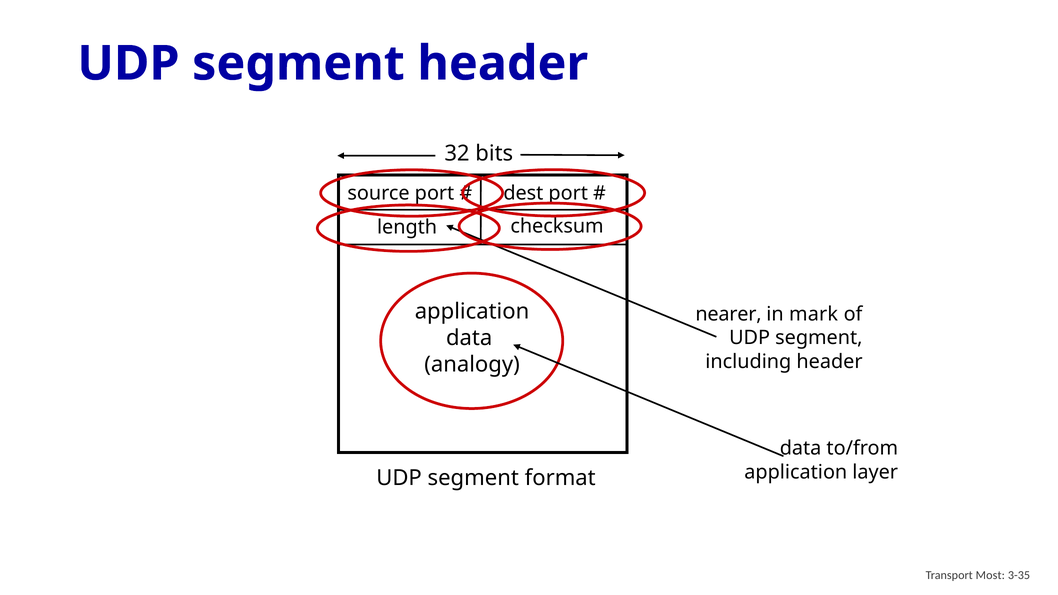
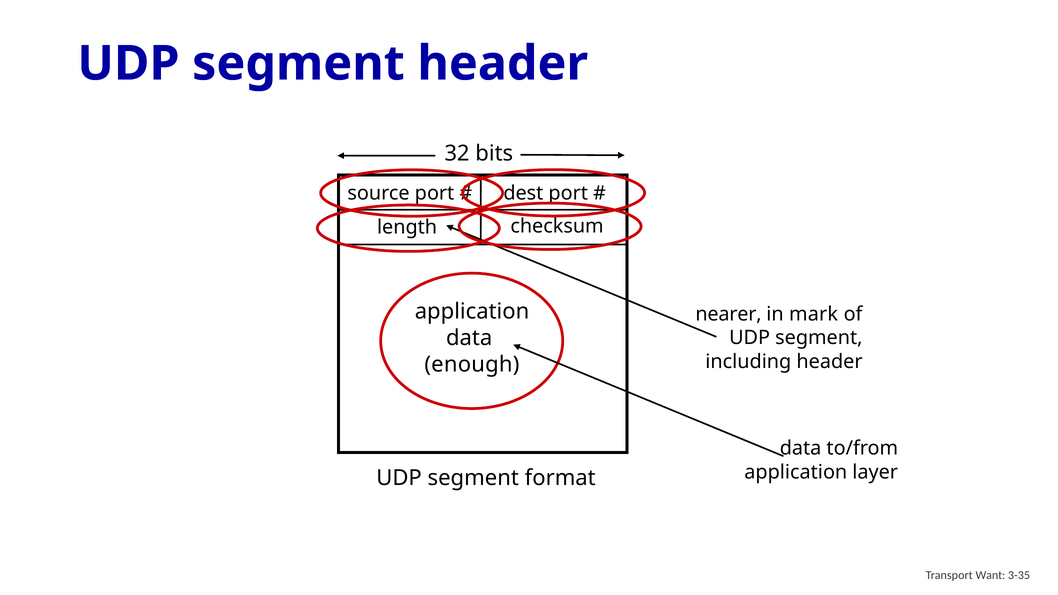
analogy: analogy -> enough (472, 365)
Most: Most -> Want (990, 576)
